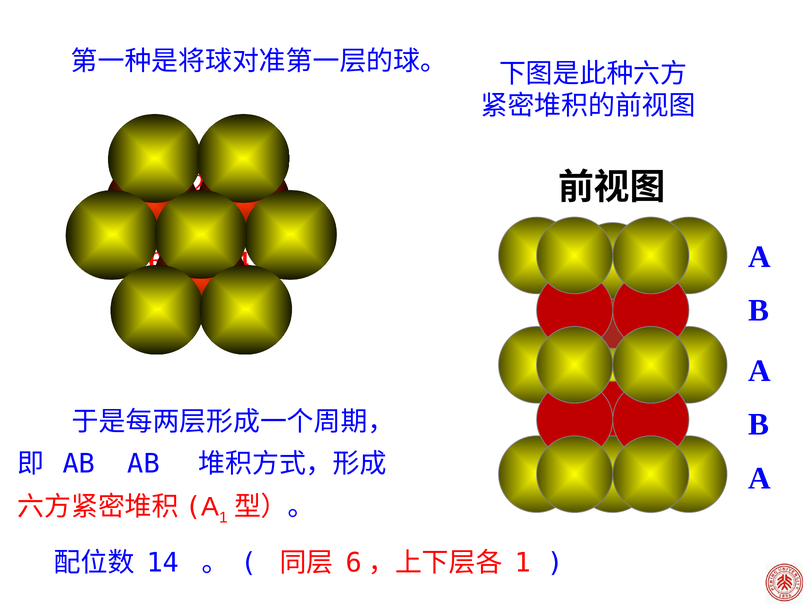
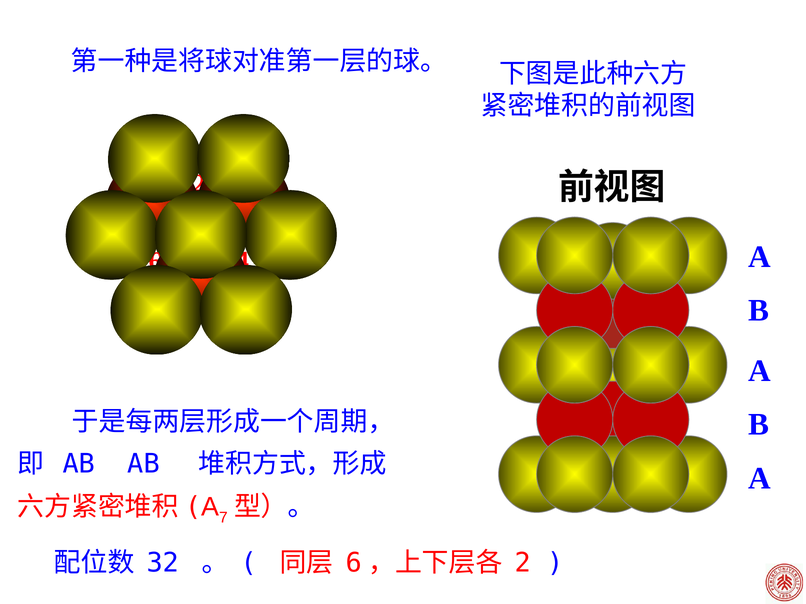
1: 1 -> 7 (223, 518)
14: 14 -> 32 (163, 563)
1: 1 -> 2 (523, 563)
